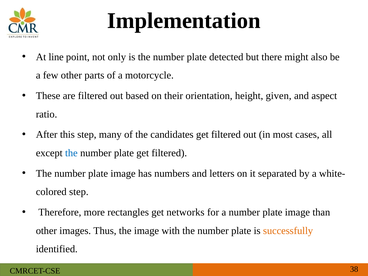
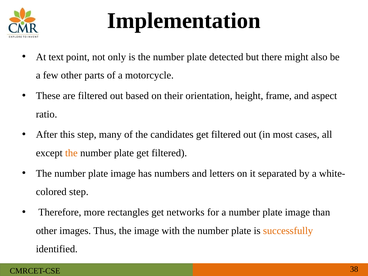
line: line -> text (56, 57)
given: given -> frame (279, 96)
the colour: blue -> orange (71, 153)
